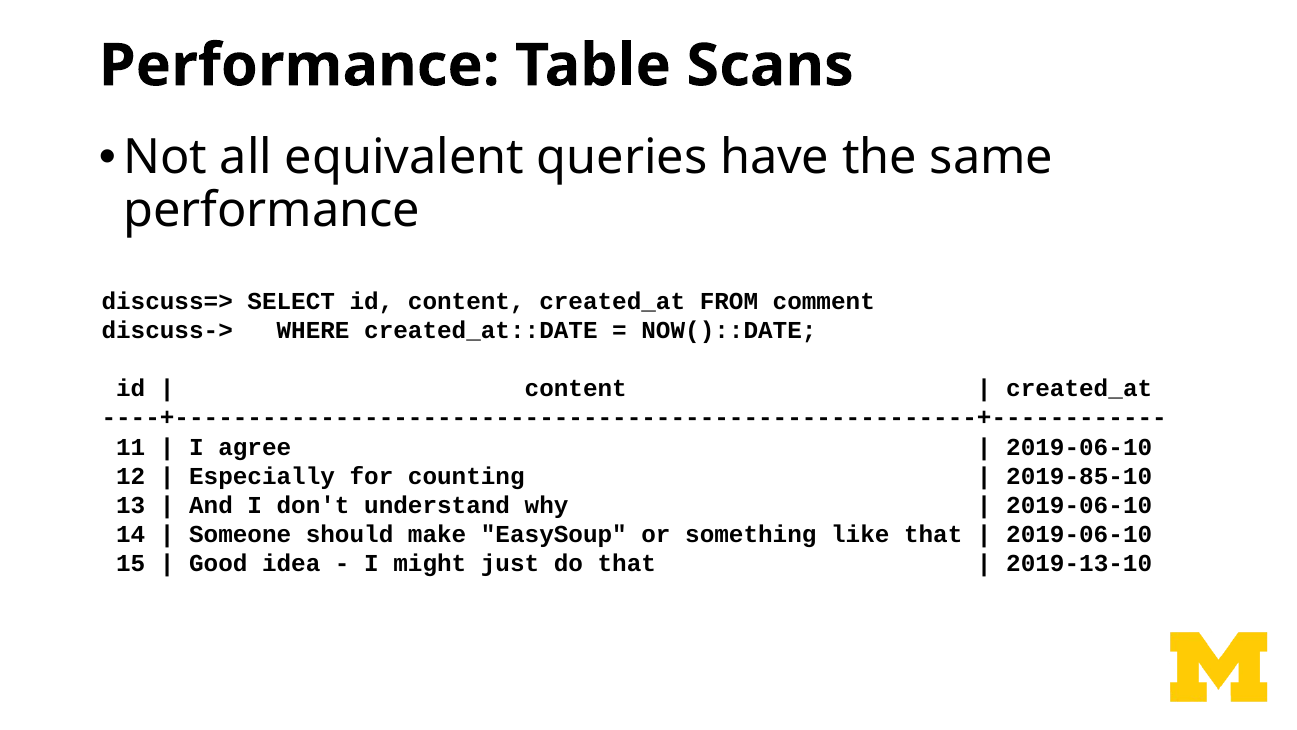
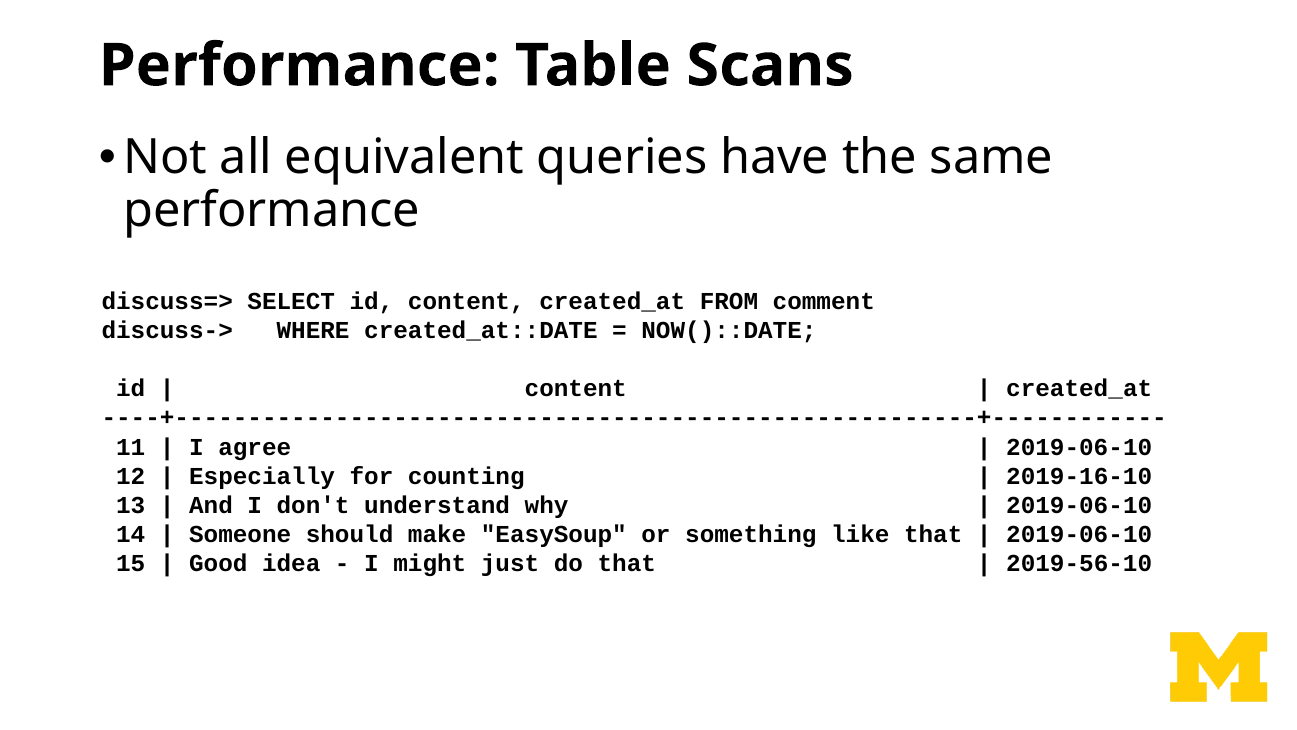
2019-85-10: 2019-85-10 -> 2019-16-10 (1079, 476)
2019-13-10: 2019-13-10 -> 2019-56-10 (1079, 564)
